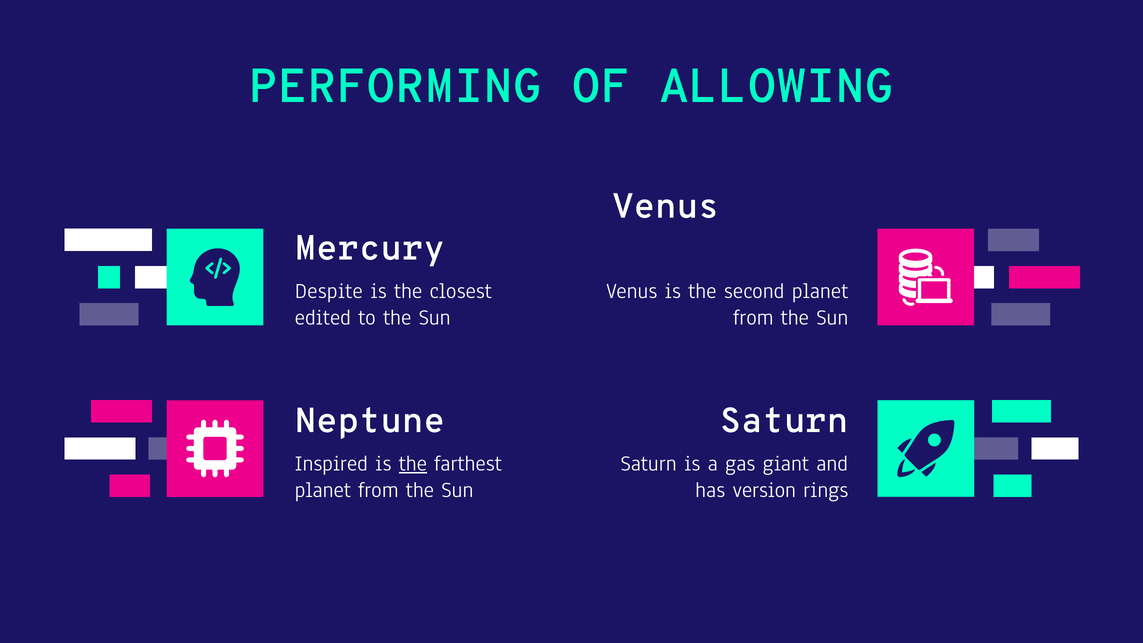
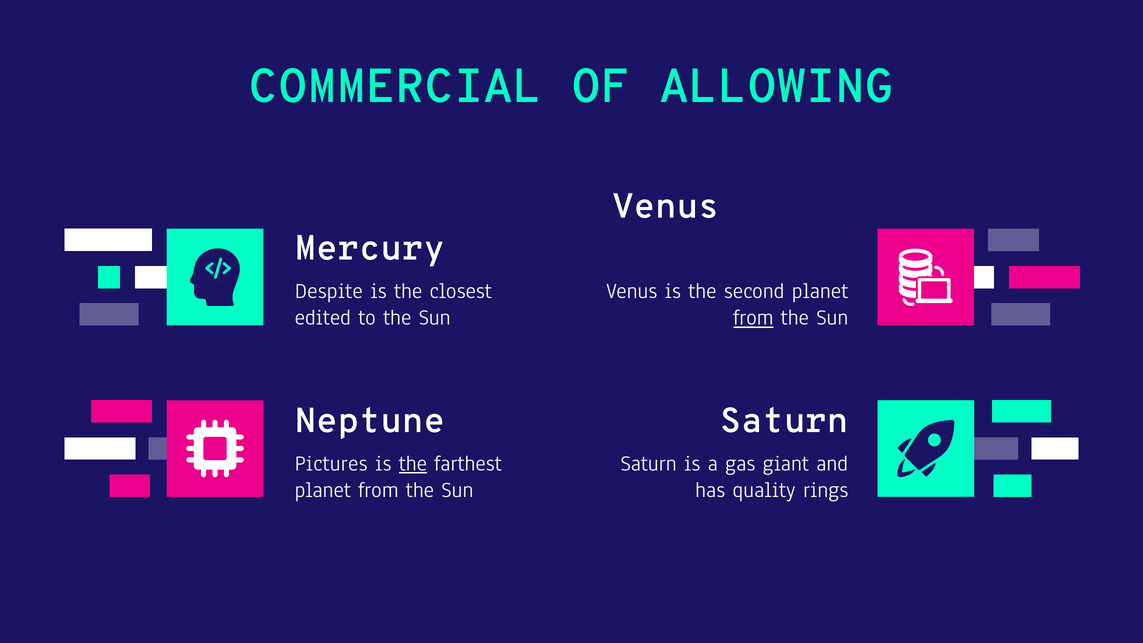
PERFORMING: PERFORMING -> COMMERCIAL (395, 86)
from underline: none -> present (753, 318)
Inspired: Inspired -> Pictures (331, 463)
version: version -> quality (764, 490)
